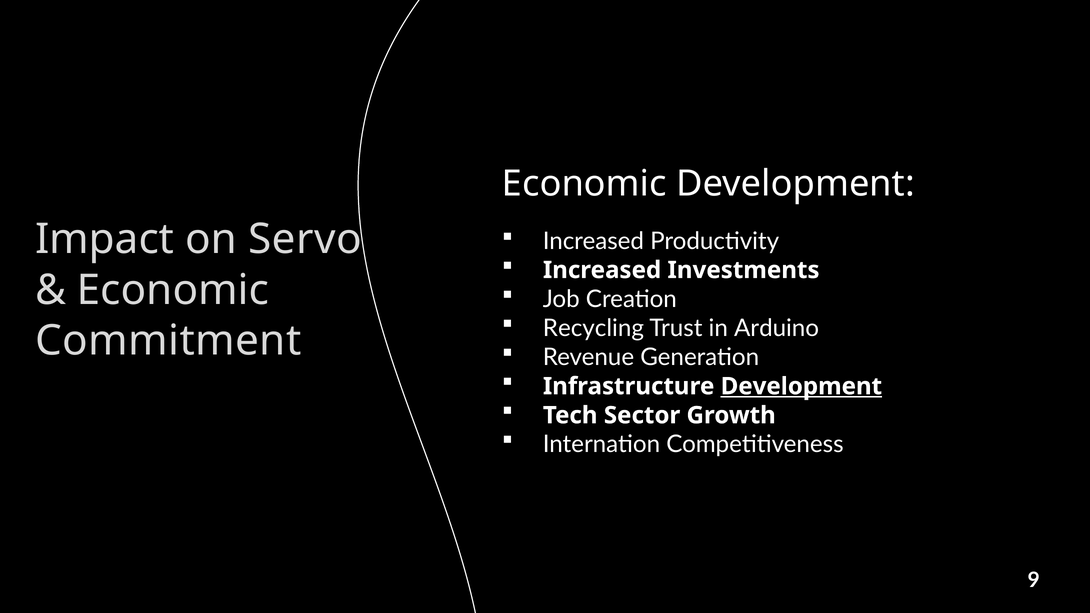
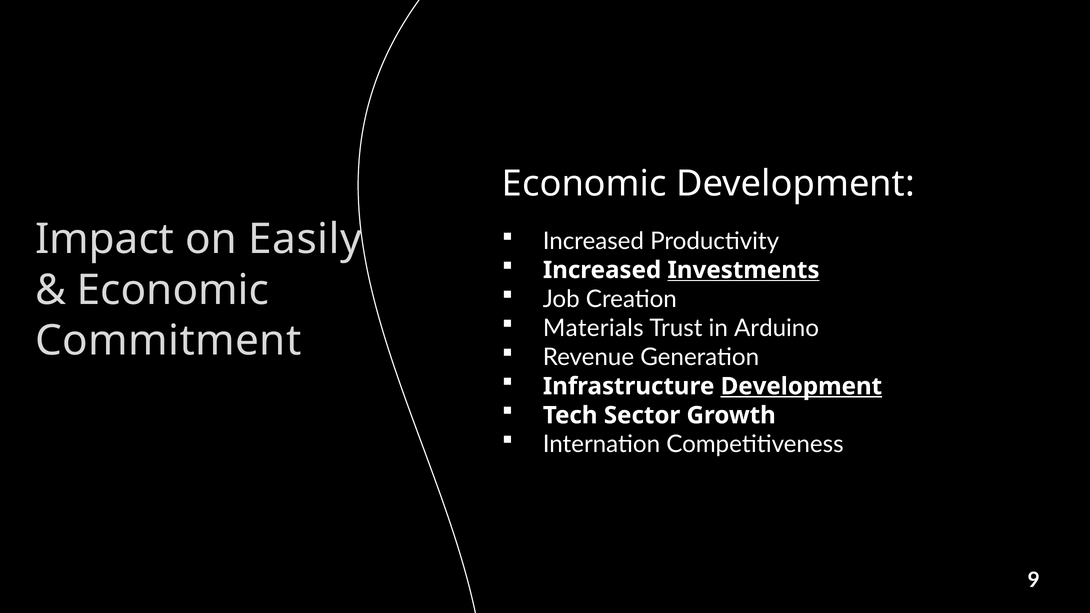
Servo: Servo -> Easily (305, 239)
Investments underline: none -> present (744, 270)
Recycling: Recycling -> Materials (593, 328)
